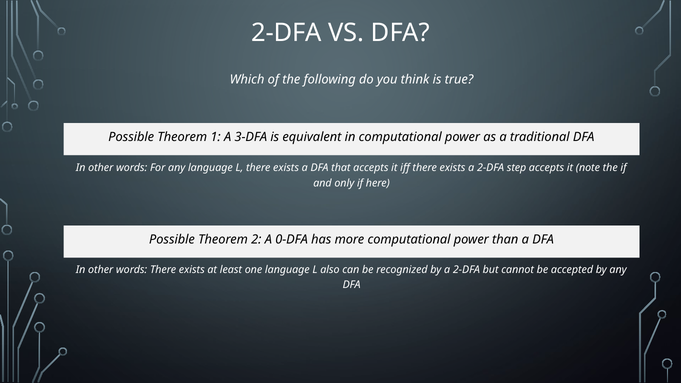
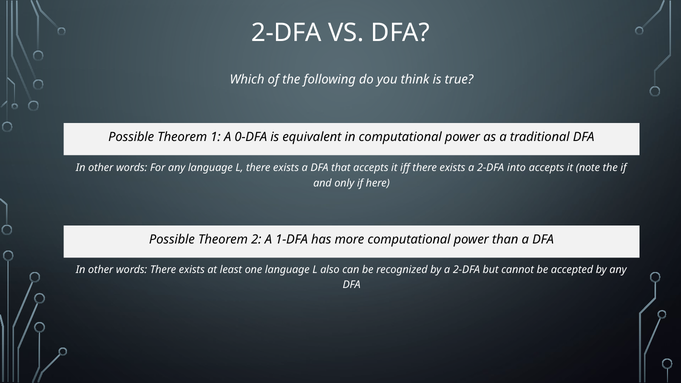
3-DFA: 3-DFA -> 0-DFA (251, 137)
step: step -> into (516, 168)
0-DFA: 0-DFA -> 1-DFA (292, 240)
